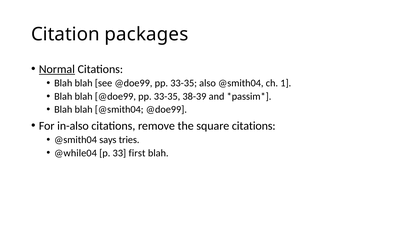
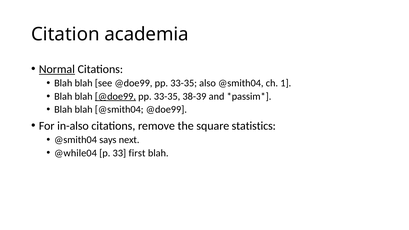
packages: packages -> academia (147, 34)
@doe99 underline: none -> present (115, 96)
square citations: citations -> statistics (254, 126)
tries: tries -> next (129, 140)
